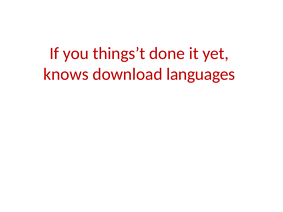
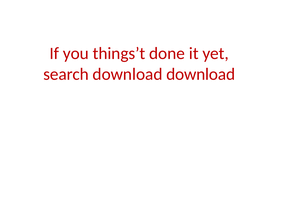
knows: knows -> search (66, 74)
download languages: languages -> download (201, 74)
